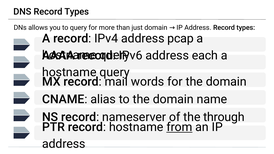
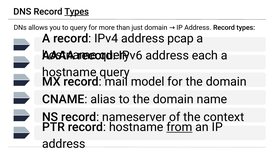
Types underline: none -> present (77, 12)
words: words -> model (148, 82)
through: through -> context (224, 117)
